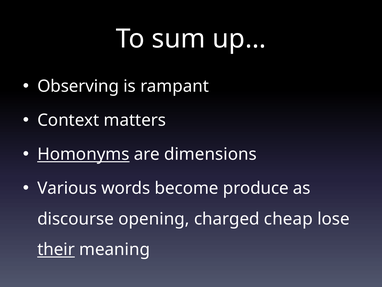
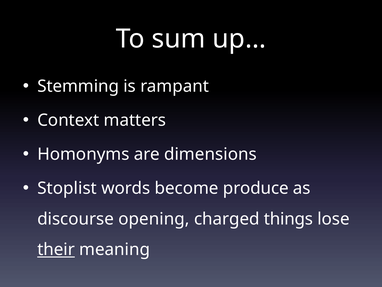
Observing: Observing -> Stemming (78, 86)
Homonyms underline: present -> none (83, 154)
Various: Various -> Stoplist (67, 188)
cheap: cheap -> things (288, 219)
